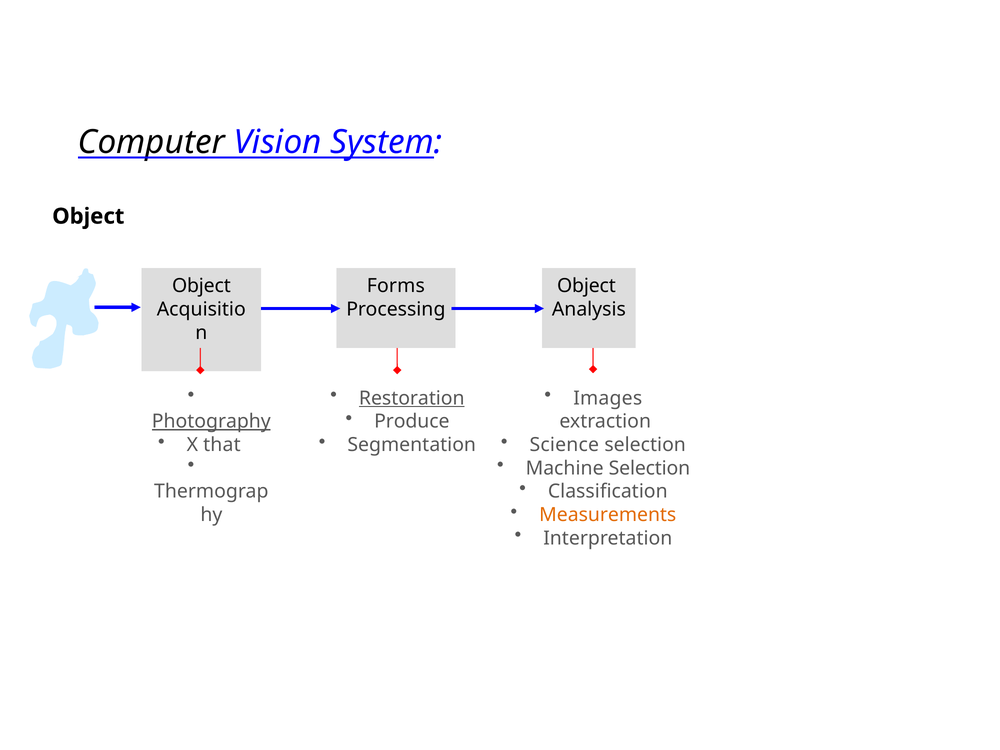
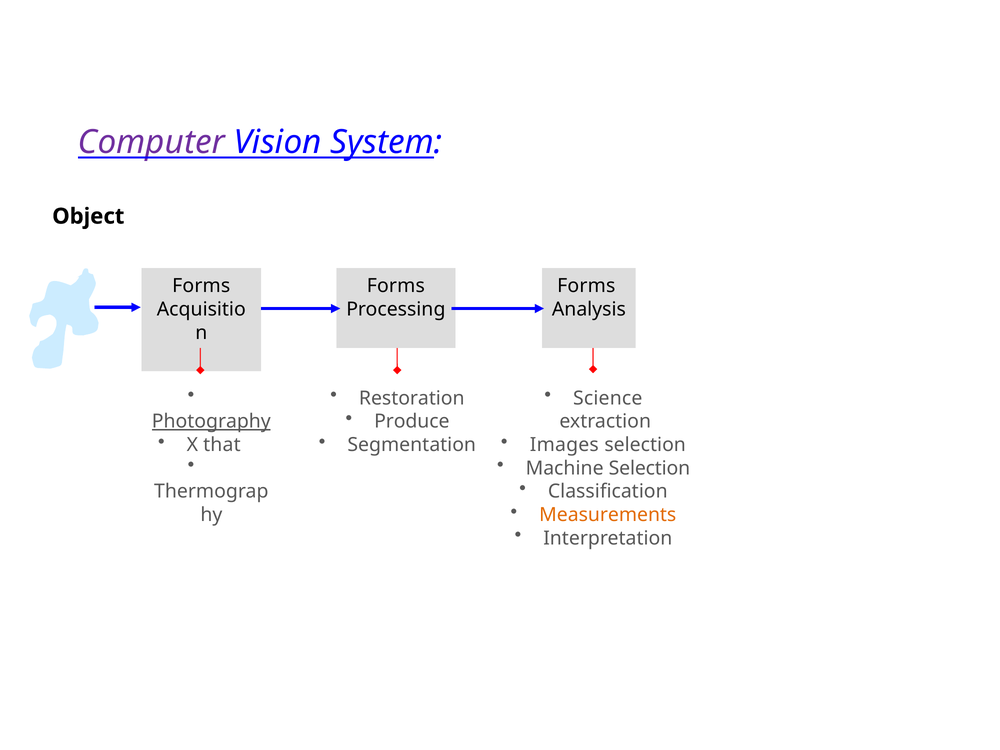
Computer colour: black -> purple (151, 142)
Object: Object -> Forms (201, 286)
Object: Object -> Forms (586, 286)
Restoration underline: present -> none (412, 398)
Images: Images -> Science (608, 398)
Science: Science -> Images (564, 445)
